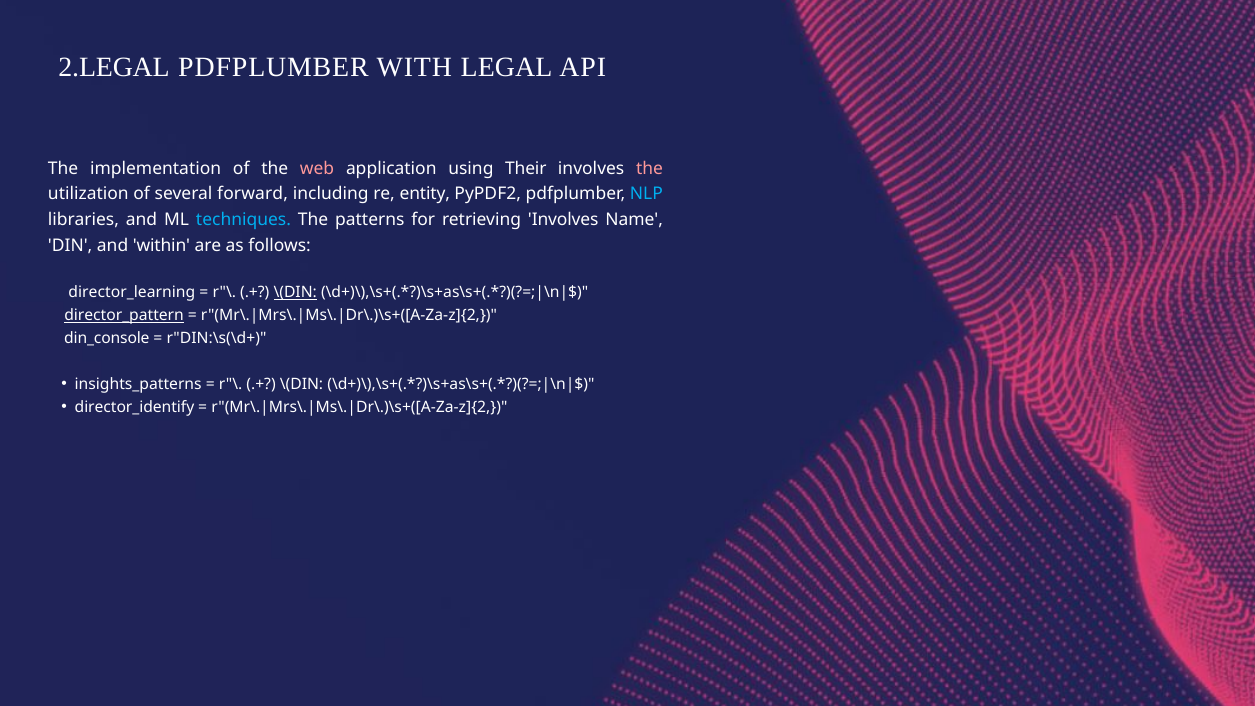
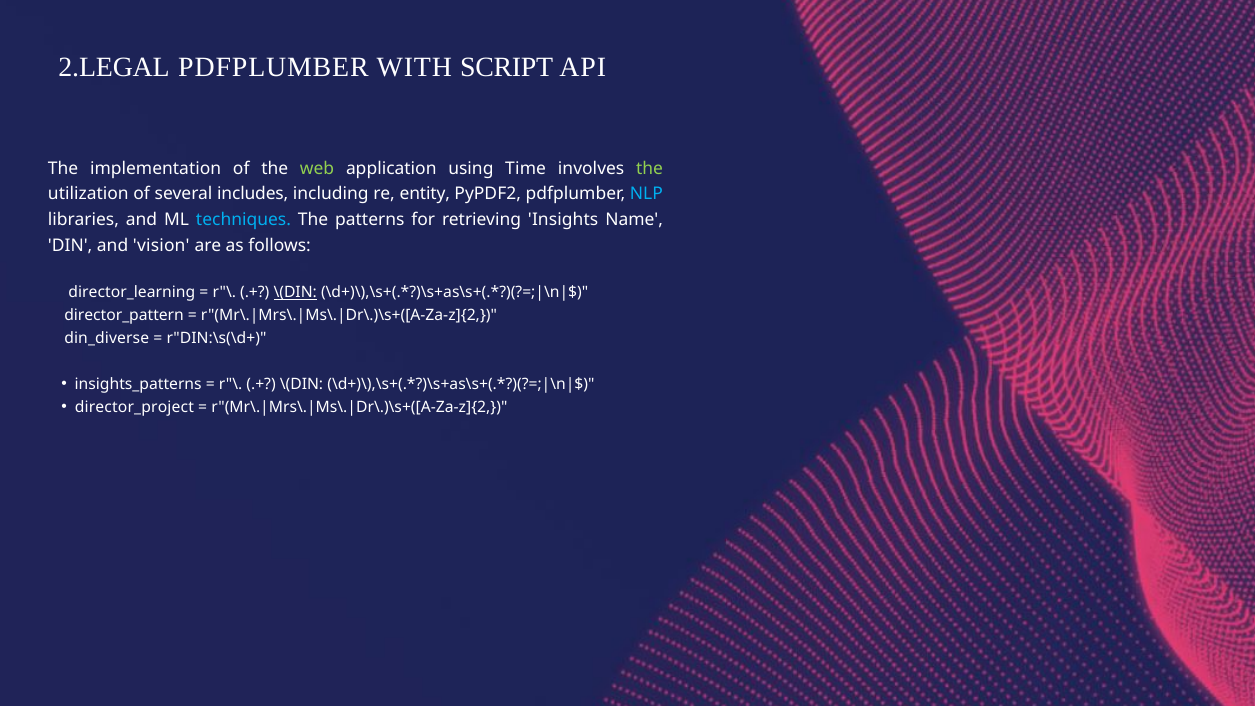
LEGAL: LEGAL -> SCRIPT (507, 67)
web colour: pink -> light green (317, 168)
Their: Their -> Time (526, 168)
the colour: pink -> light green (649, 168)
forward: forward -> includes (253, 194)
retrieving Involves: Involves -> Insights (563, 220)
within: within -> vision (161, 245)
director_pattern underline: present -> none (124, 315)
din_console: din_console -> din_diverse (107, 338)
director_identify: director_identify -> director_project (134, 408)
